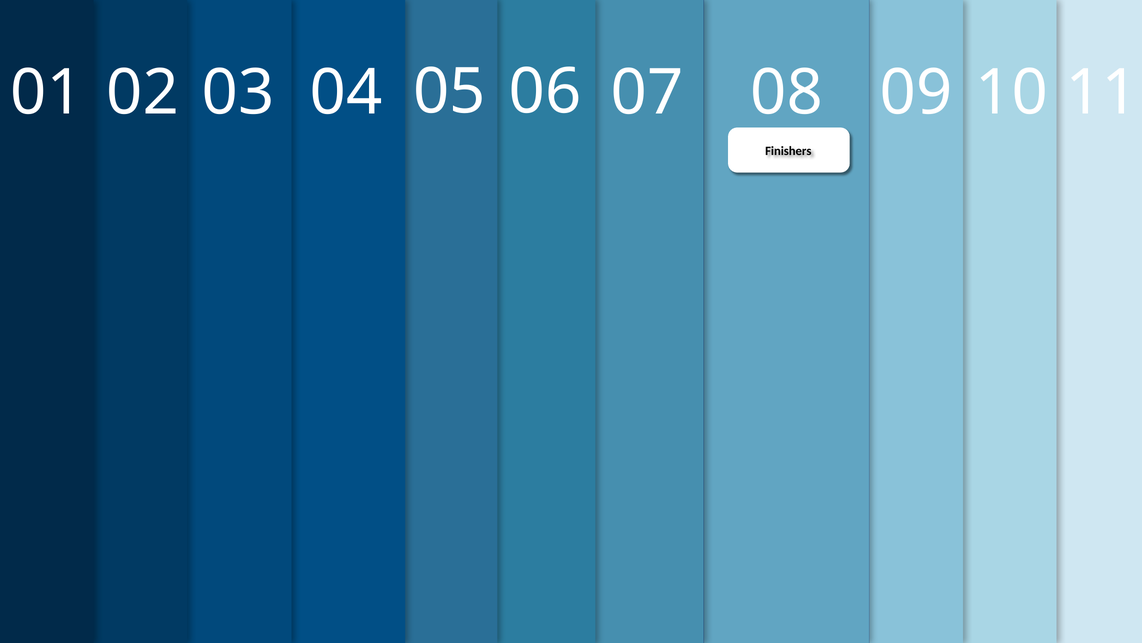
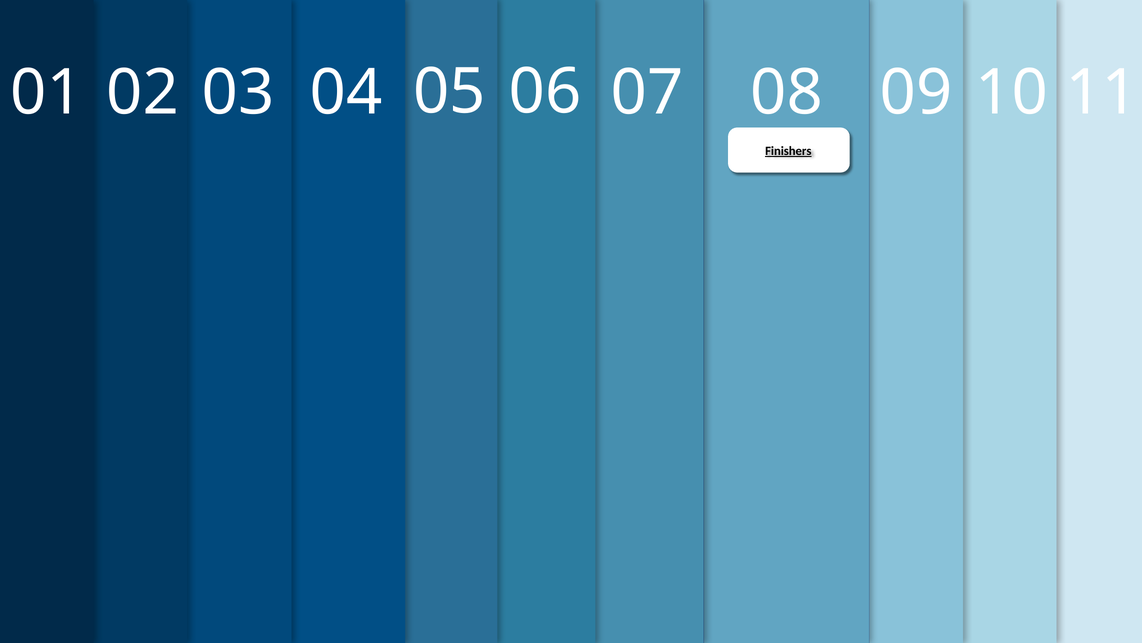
Finishers underline: none -> present (788, 151)
